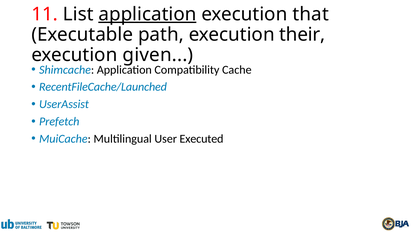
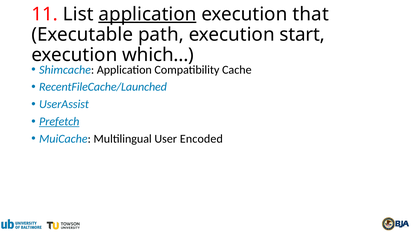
their: their -> start (302, 35)
given: given -> which (158, 55)
Prefetch underline: none -> present (59, 121)
Executed: Executed -> Encoded (201, 139)
